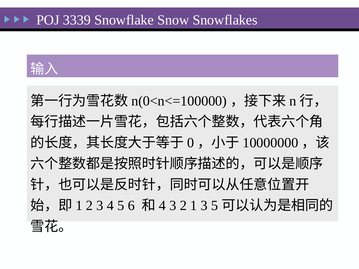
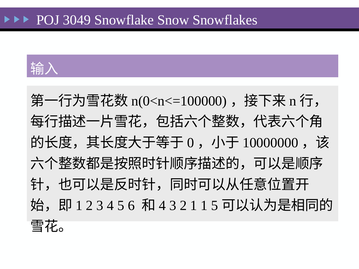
3339: 3339 -> 3049 (77, 20)
1 3: 3 -> 1 (204, 206)
